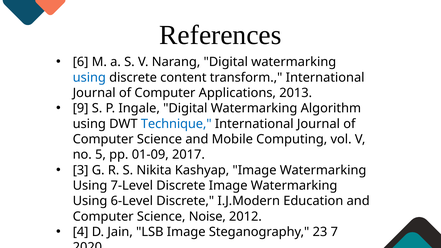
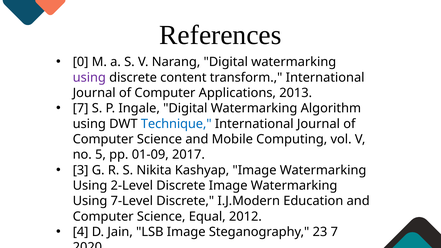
6: 6 -> 0 (81, 62)
using colour: blue -> purple (89, 78)
9: 9 -> 7 (81, 108)
7-Level: 7-Level -> 2-Level (132, 186)
6-Level: 6-Level -> 7-Level (132, 201)
Noise: Noise -> Equal (207, 217)
